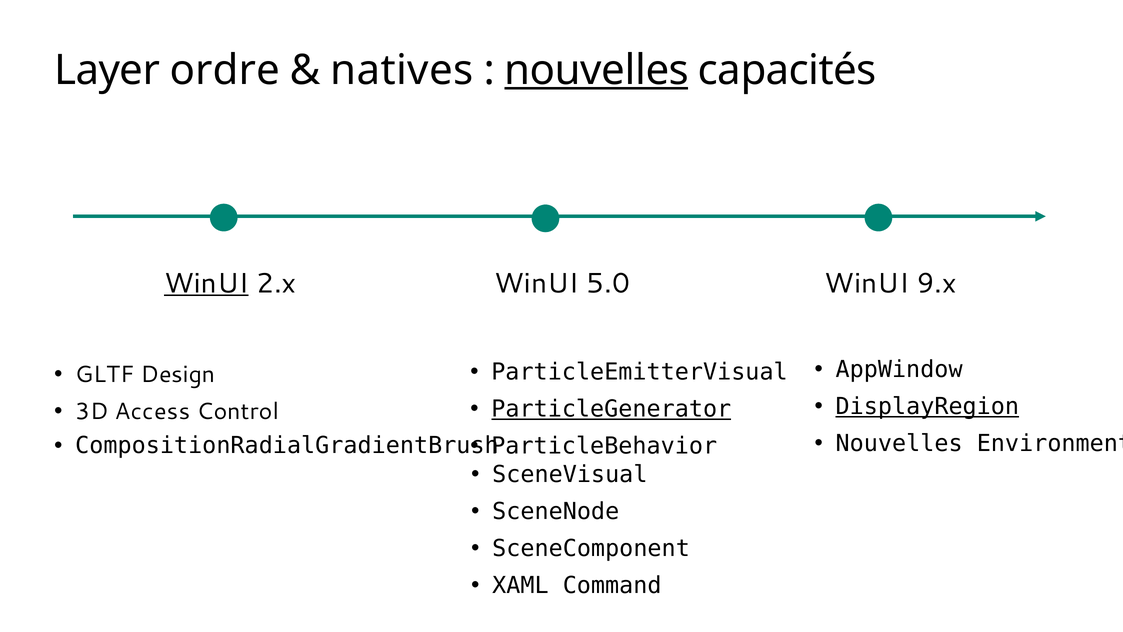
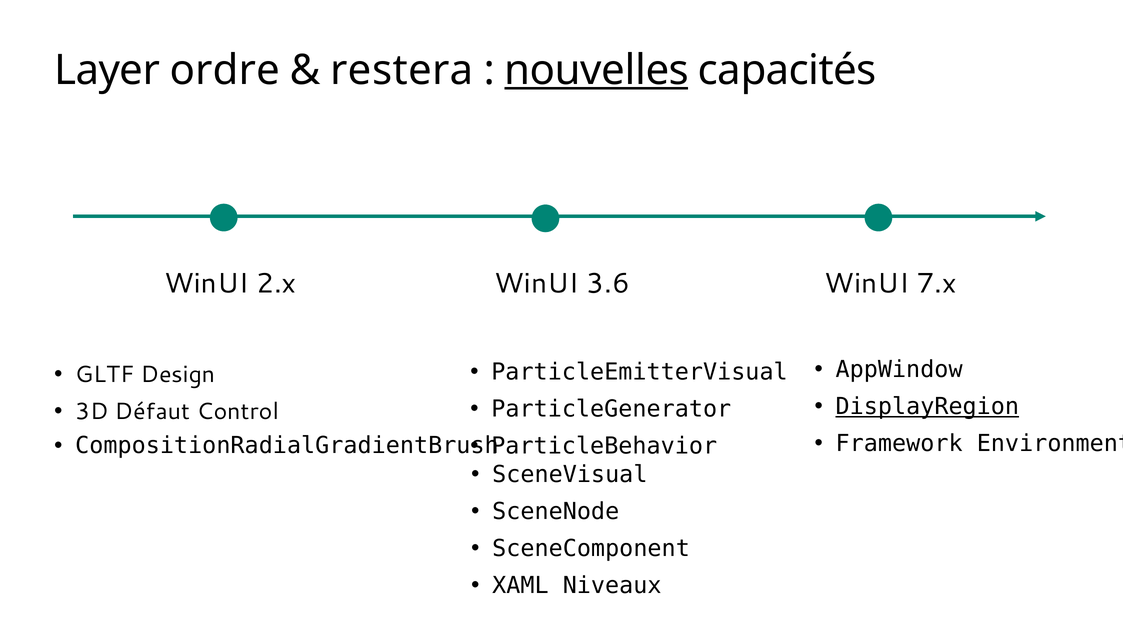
natives: natives -> restera (402, 70)
WinUI underline: present -> none (206, 283)
5.0: 5.0 -> 3.6 (608, 283)
9.x: 9.x -> 7.x (937, 283)
ParticleGenerator underline: present -> none (611, 409)
Access: Access -> Défaut (153, 411)
Nouvelles: Nouvelles -> Framework (899, 443)
Command: Command -> Niveaux (612, 585)
